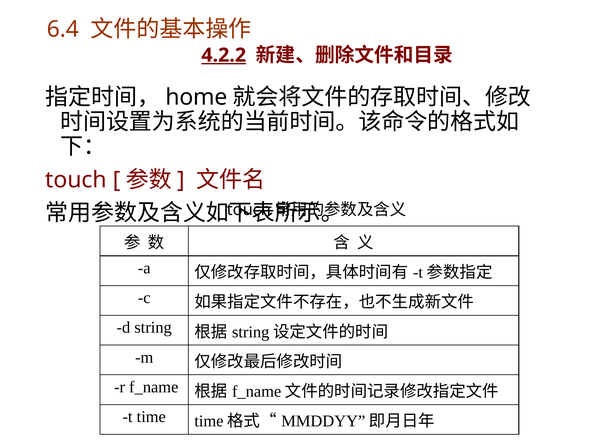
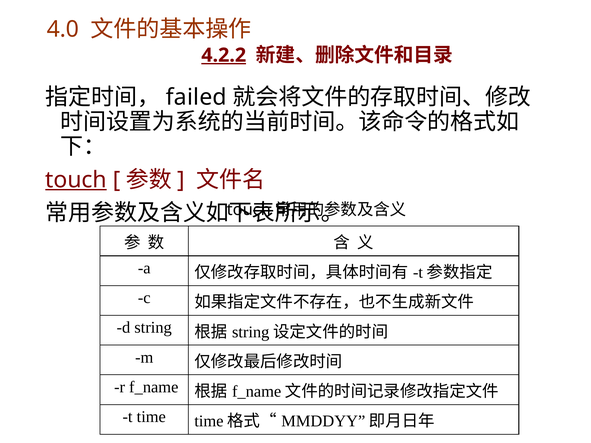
6.4: 6.4 -> 4.0 (63, 29)
home: home -> failed (196, 97)
touch underline: none -> present (76, 180)
